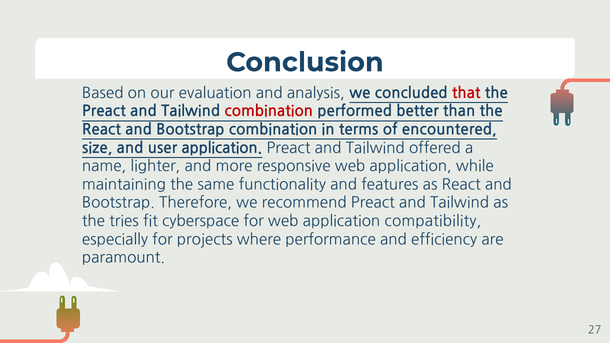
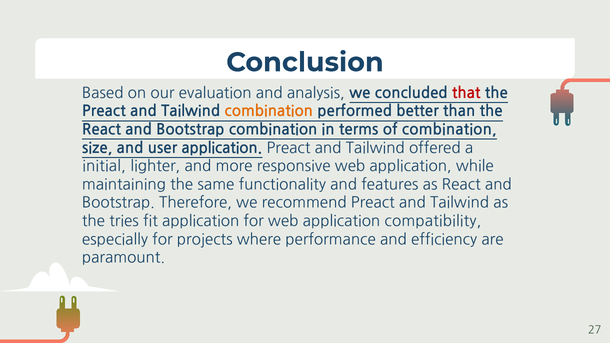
combination colour: red -> orange (269, 111)
of encountered: encountered -> combination (449, 130)
name: name -> initial (104, 166)
fit cyberspace: cyberspace -> application (201, 221)
